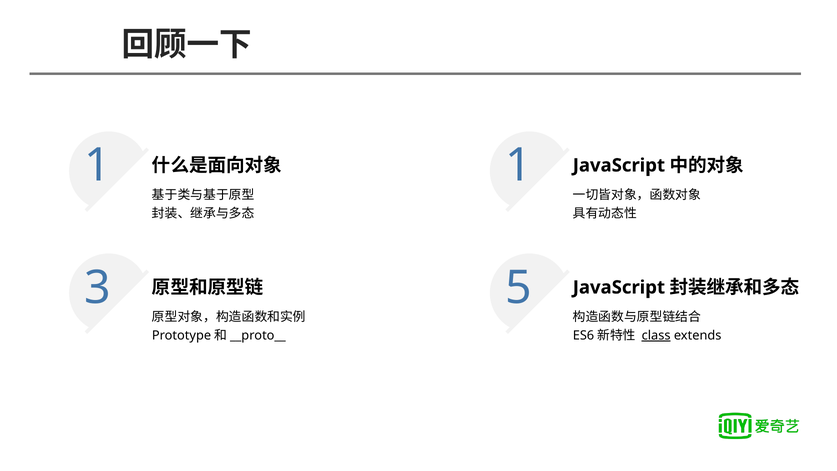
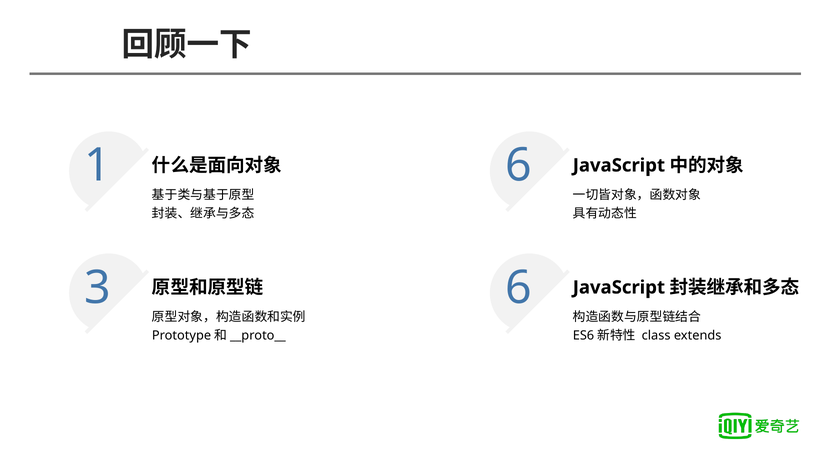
1: 1 -> 6 (518, 166)
5: 5 -> 6 (518, 288)
class underline: present -> none (656, 335)
